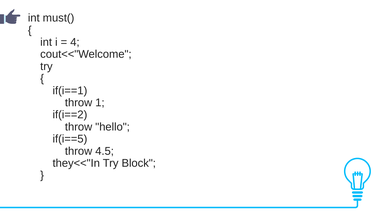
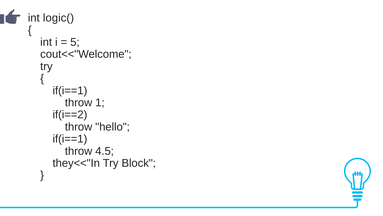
must(: must( -> logic( (58, 18)
4: 4 -> 5 (75, 42)
if(i==5: if(i==5 -> if(i==1 (70, 139)
